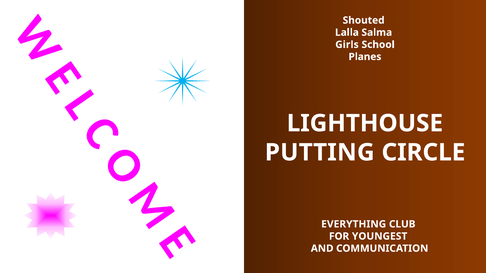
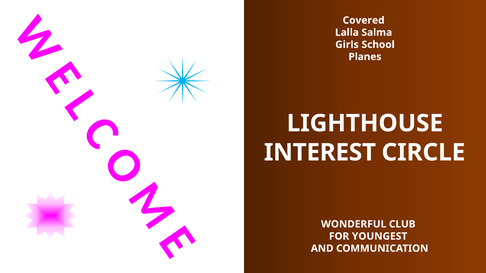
Shouted: Shouted -> Covered (364, 20)
PUTTING: PUTTING -> INTEREST (320, 153)
EVERYTHING: EVERYTHING -> WONDERFUL (354, 224)
